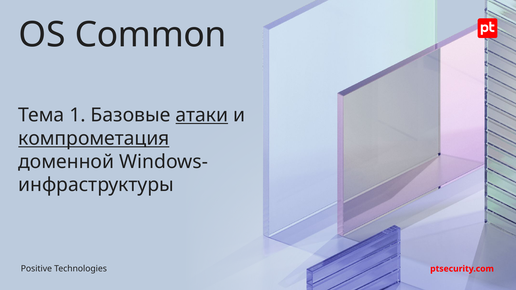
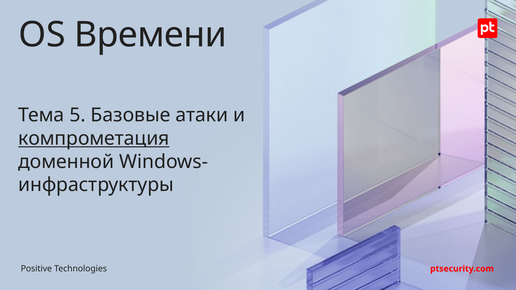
Common: Common -> Времени (151, 35)
1: 1 -> 5 (78, 115)
атаки underline: present -> none (202, 115)
